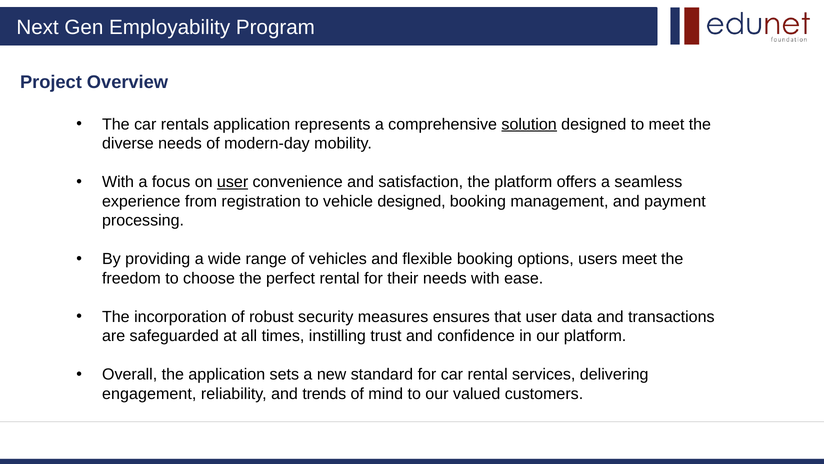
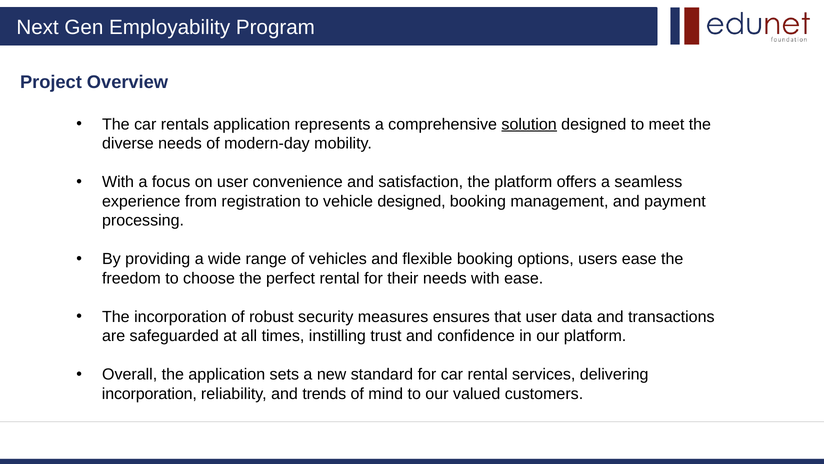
user underline: present -> none (233, 182)
users meet: meet -> ease (639, 259)
engagement: engagement -> incorporation (149, 394)
